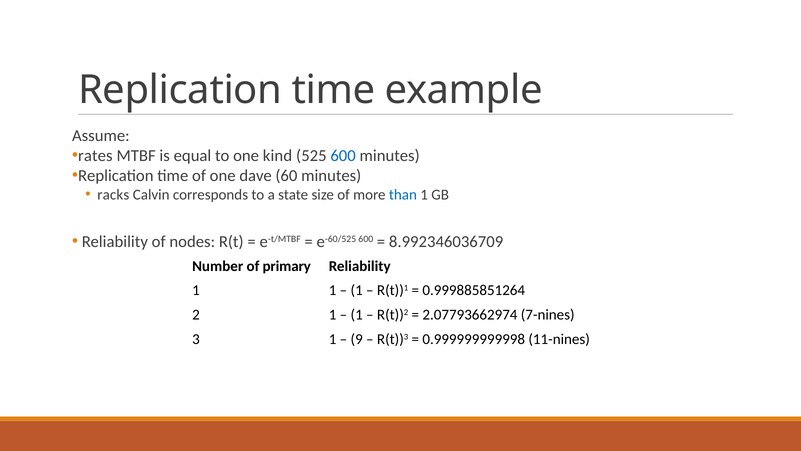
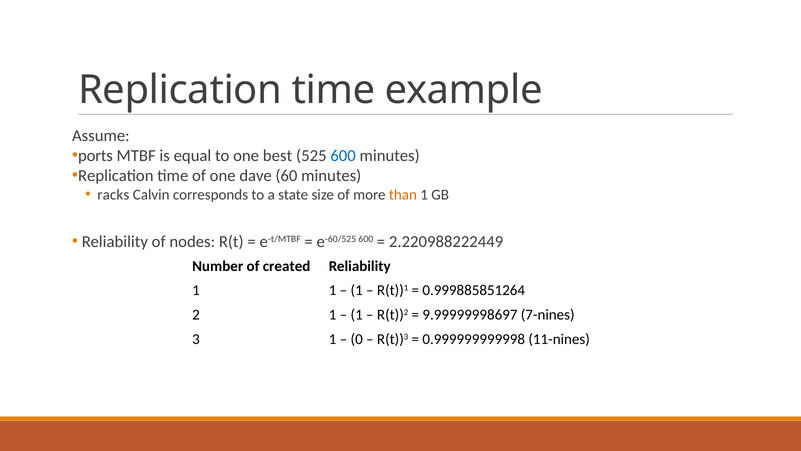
rates: rates -> ports (95, 155)
kind: kind -> best (278, 155)
than colour: blue -> orange (403, 194)
8.992346036709: 8.992346036709 -> 2.220988222449 (446, 241)
primary: primary -> created (287, 266)
2.07793662974: 2.07793662974 -> 9.99999998697 (470, 315)
9: 9 -> 0 (357, 339)
